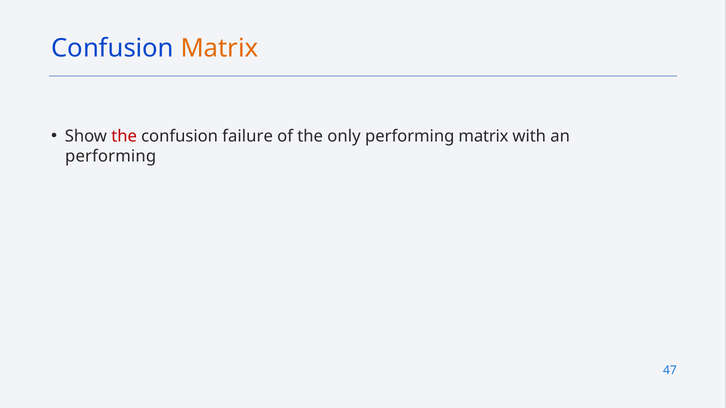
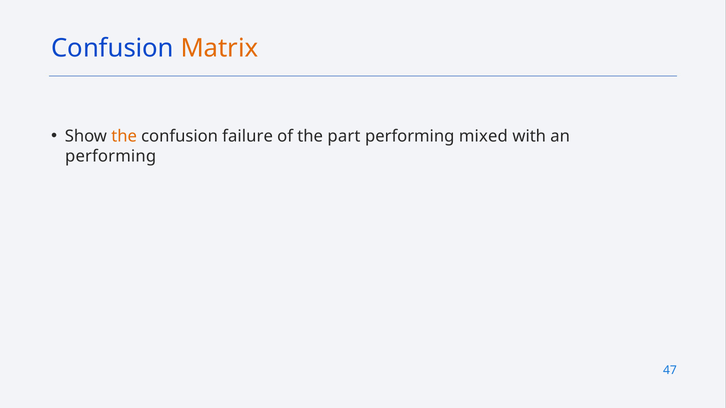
the colour: red -> orange (124, 136)
only: only -> part (344, 136)
performing matrix: matrix -> mixed (483, 136)
